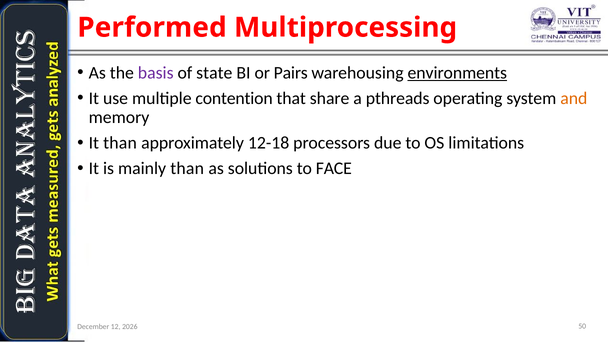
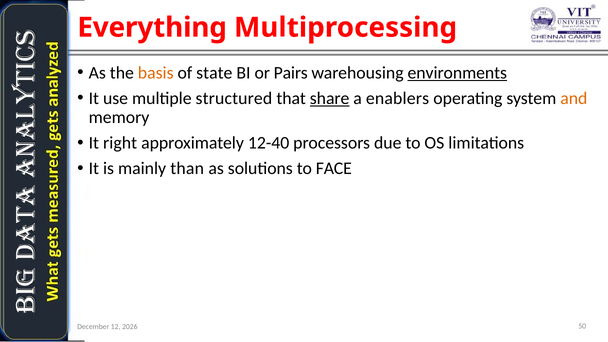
Performed: Performed -> Everything (152, 28)
basis colour: purple -> orange (156, 73)
contention: contention -> structured (234, 98)
share underline: none -> present (330, 98)
pthreads: pthreads -> enablers (398, 98)
It than: than -> right (120, 143)
12-18: 12-18 -> 12-40 (269, 143)
